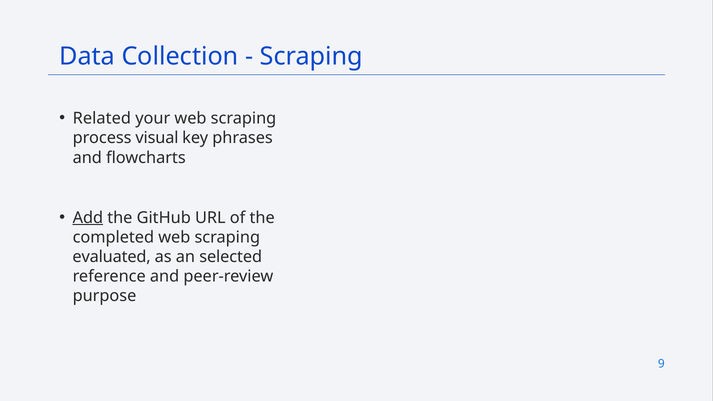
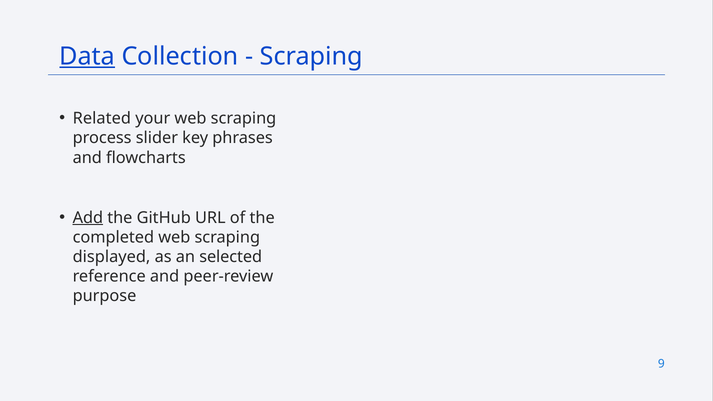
Data underline: none -> present (87, 57)
visual: visual -> slider (157, 138)
evaluated: evaluated -> displayed (112, 257)
